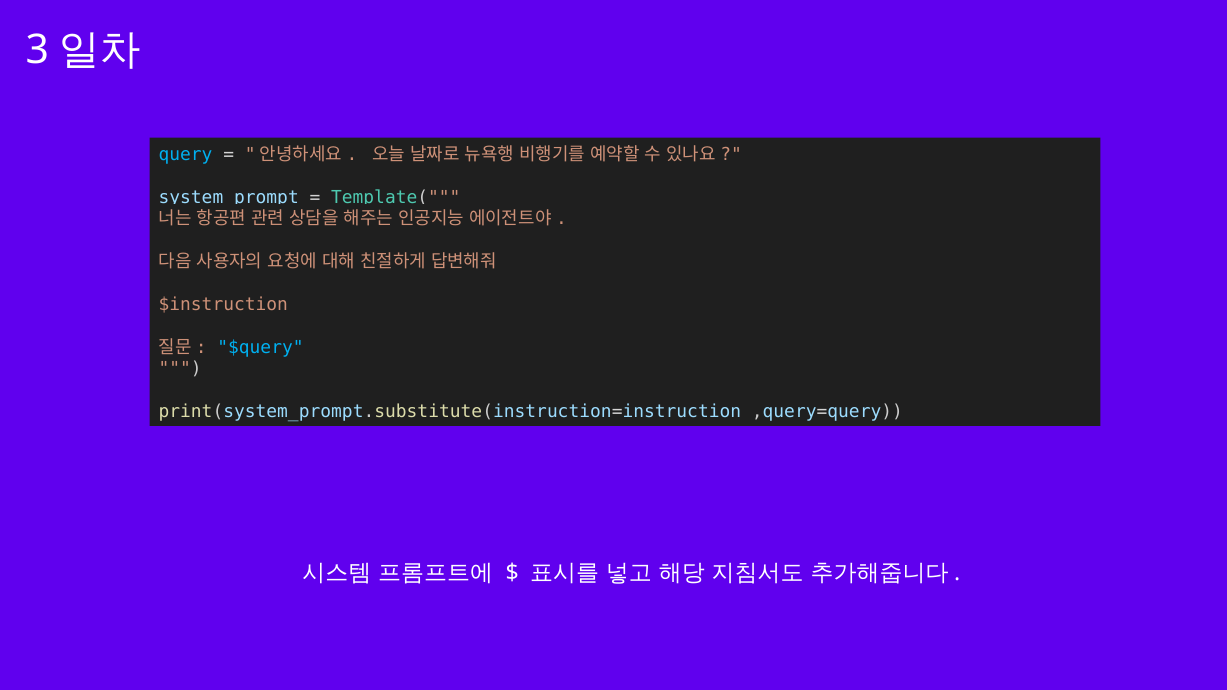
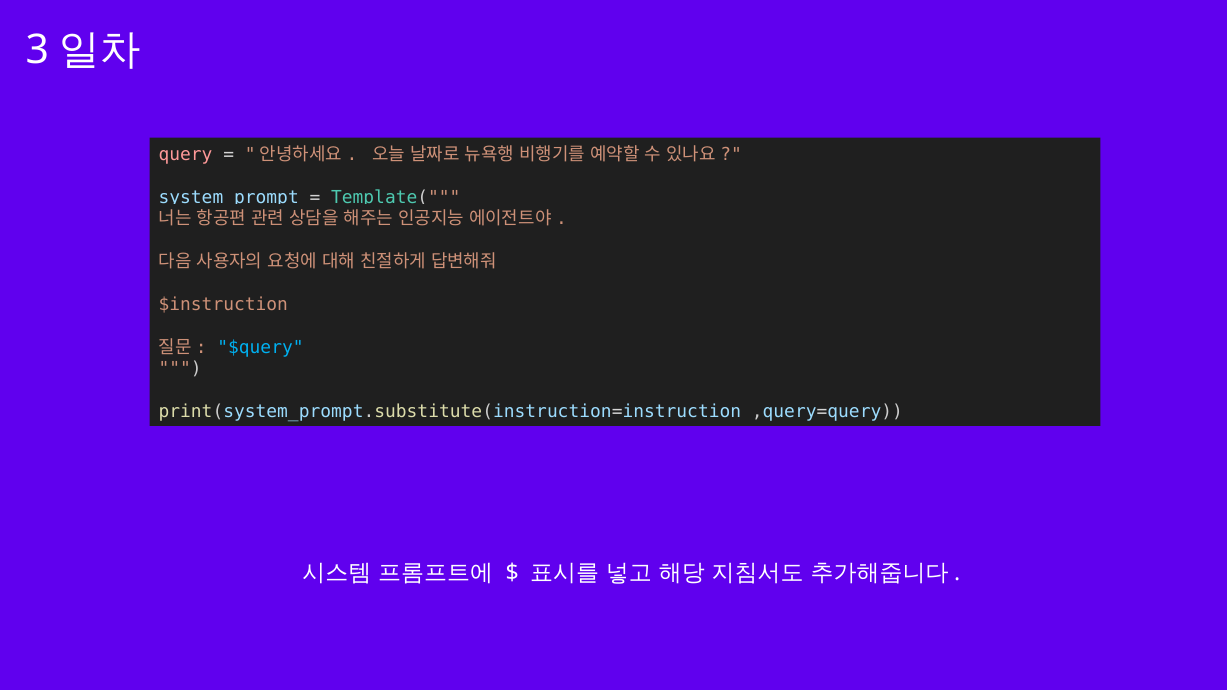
query colour: light blue -> pink (186, 154)
